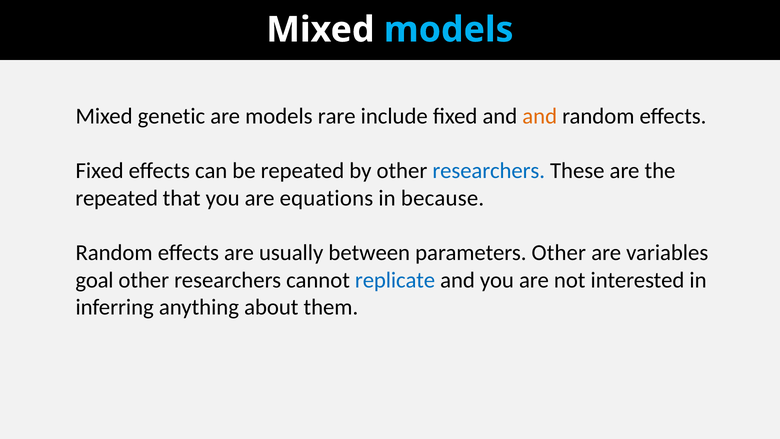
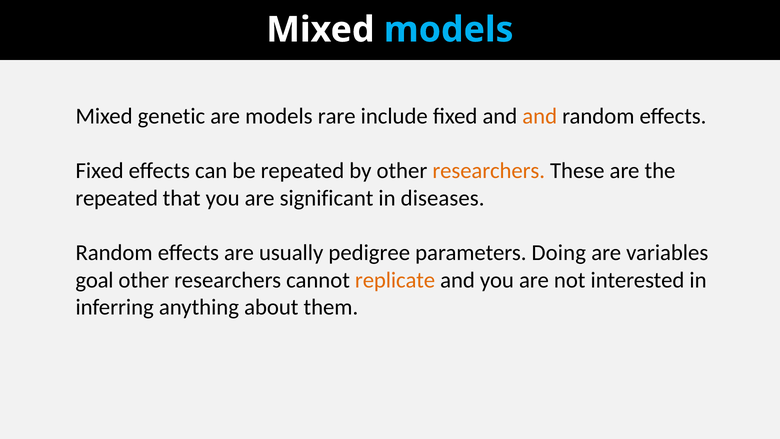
researchers colour: blue -> orange (489, 171)
equations: equations -> significant (327, 198)
because: because -> diseases (443, 198)
between: between -> pedigree (369, 253)
parameters Other: Other -> Doing (559, 253)
replicate colour: blue -> orange (395, 280)
